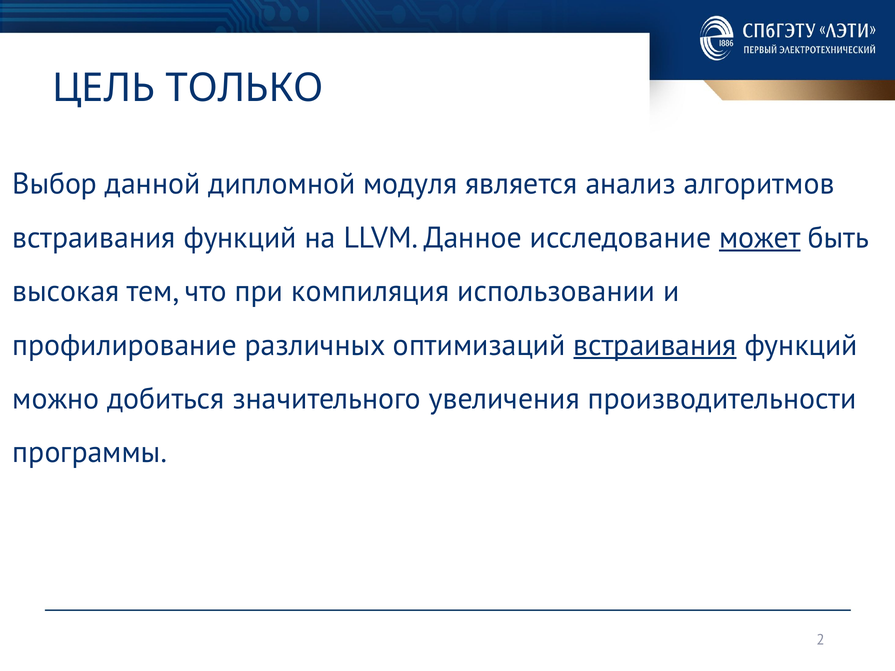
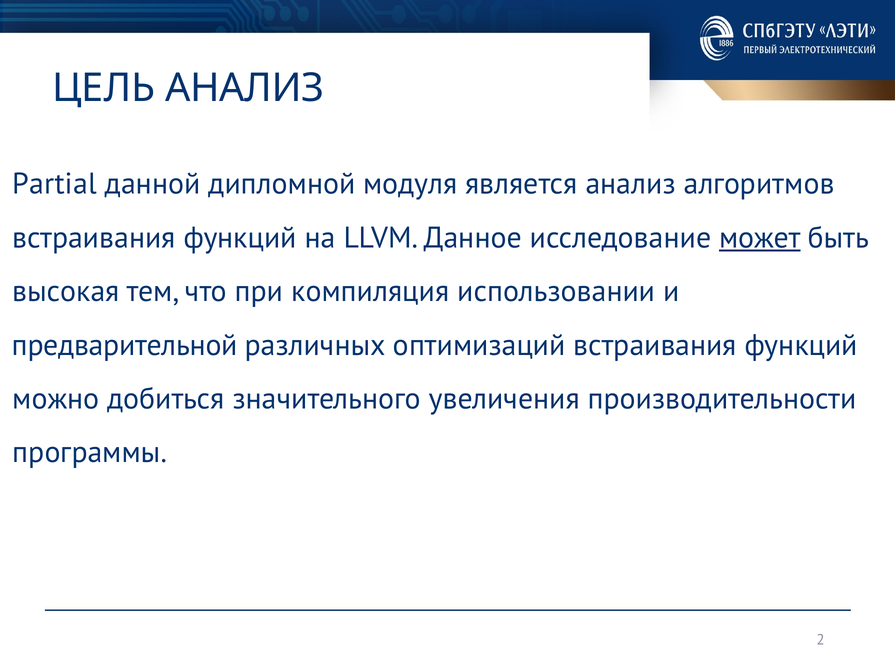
ЦЕЛЬ ТОЛЬКО: ТОЛЬКО -> АНАЛИЗ (245, 88)
Выбор: Выбор -> Partial (55, 184)
профилирование: профилирование -> предварительной (125, 345)
встраивания underline: present -> none (655, 345)
